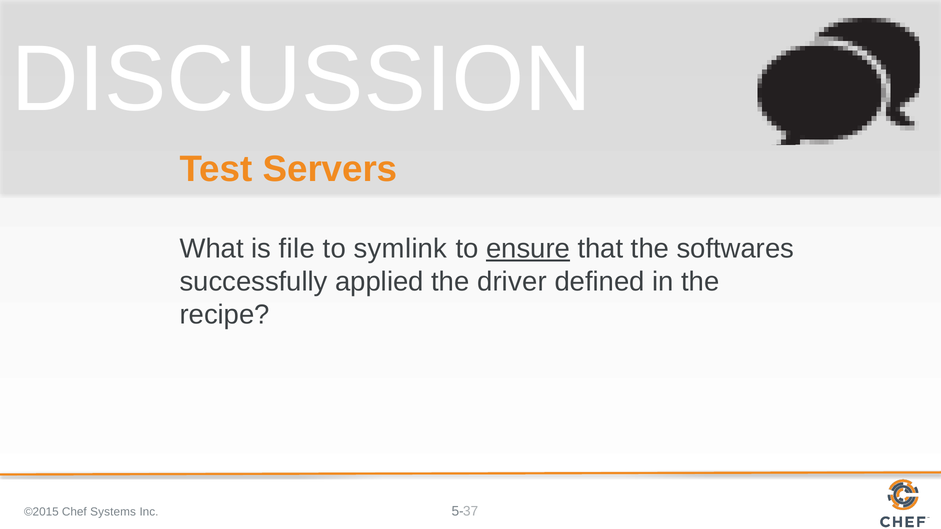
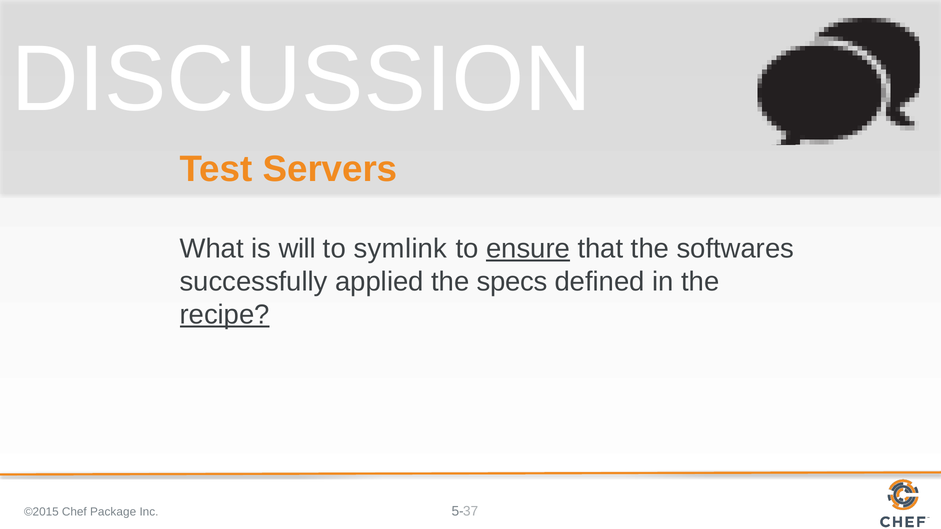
file: file -> will (297, 249)
driver: driver -> specs (512, 282)
recipe underline: none -> present (225, 315)
Systems: Systems -> Package (113, 512)
